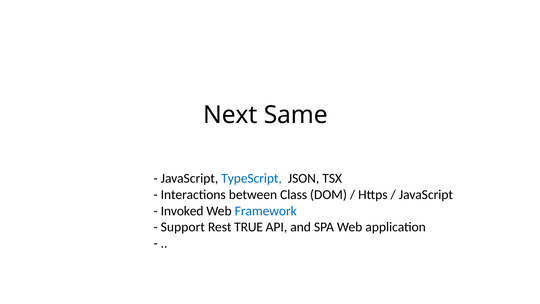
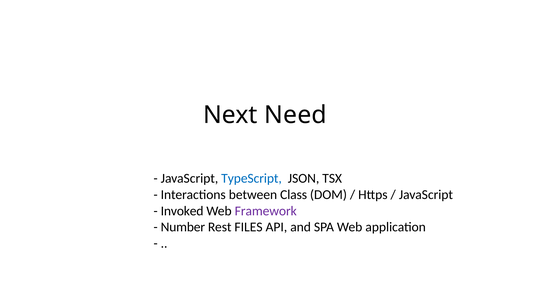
Same: Same -> Need (296, 115)
Framework colour: blue -> purple (266, 211)
Support: Support -> Number (183, 227)
TRUE: TRUE -> FILES (249, 227)
